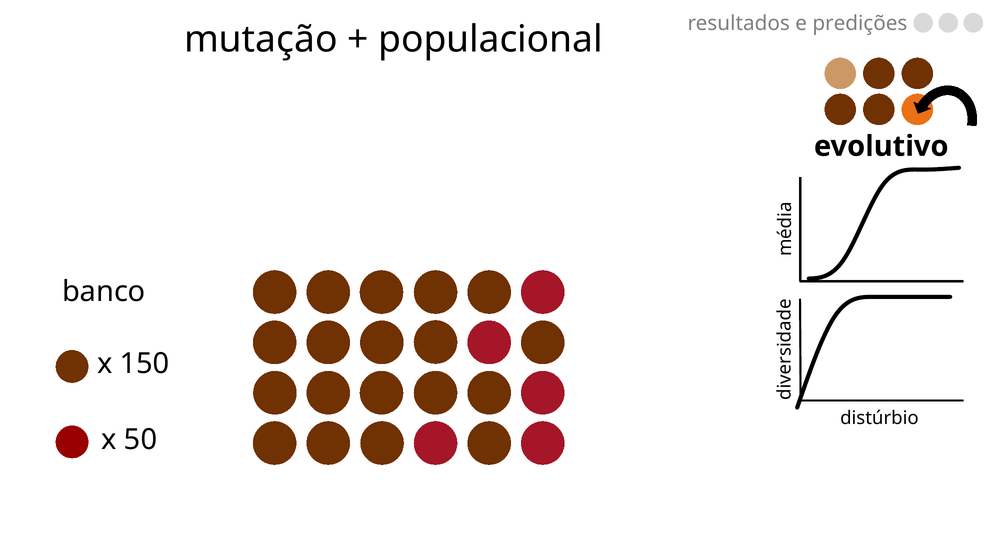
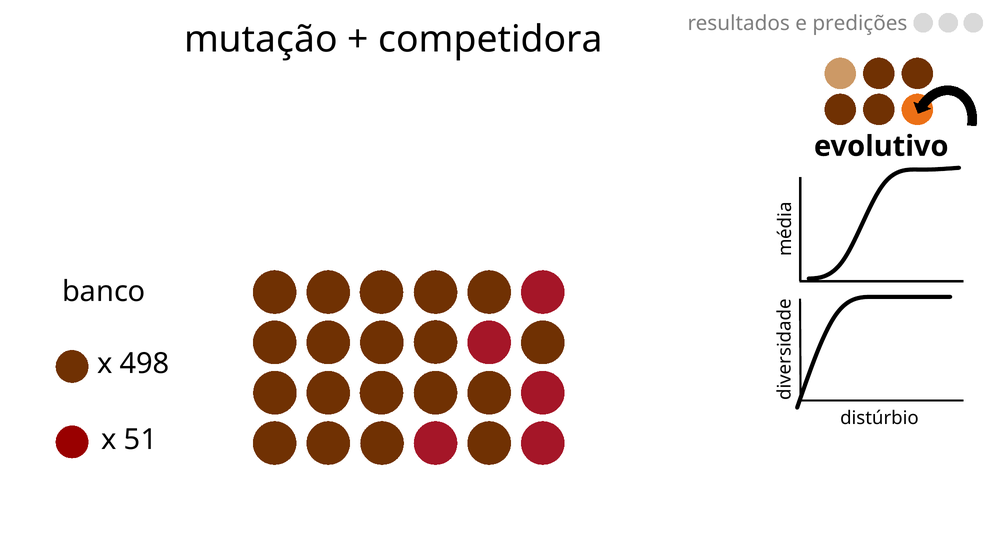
populacional: populacional -> competidora (491, 39)
150: 150 -> 498 (145, 364)
50: 50 -> 51 (141, 440)
